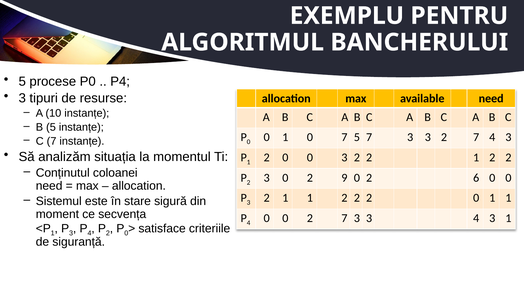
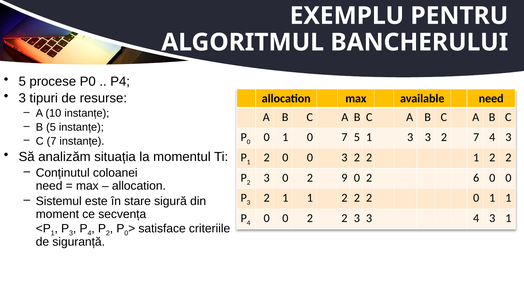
5 7: 7 -> 1 (369, 137)
0 2 7: 7 -> 2 (344, 218)
